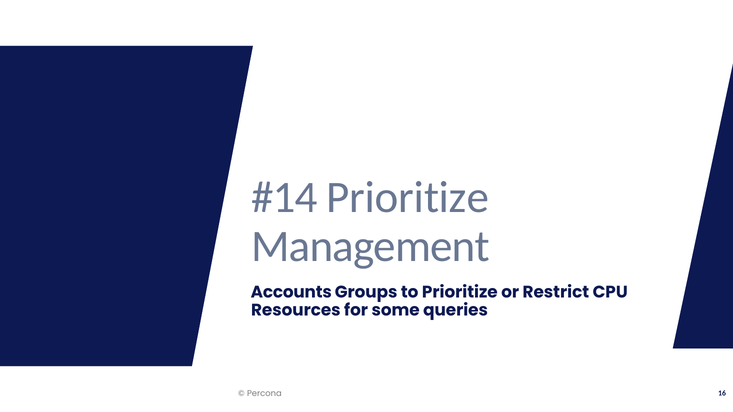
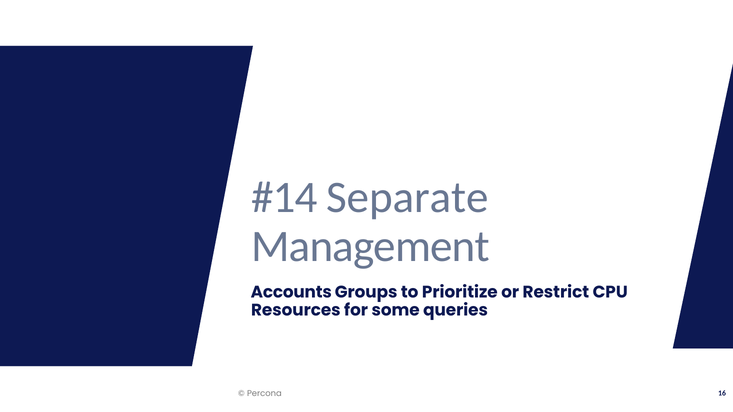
Prioritize: Prioritize -> Separate (408, 198)
